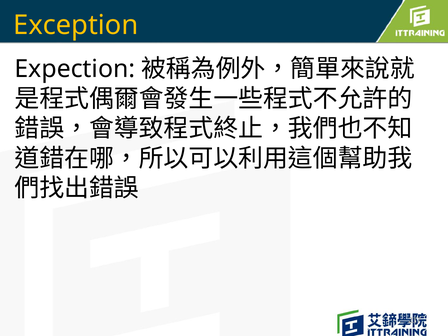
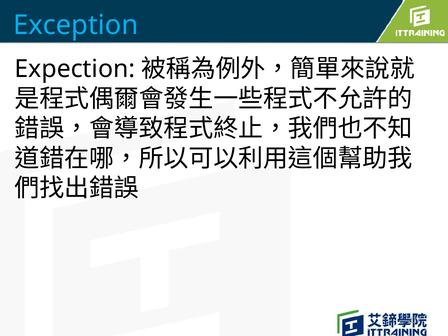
Exception colour: yellow -> light blue (76, 25)
